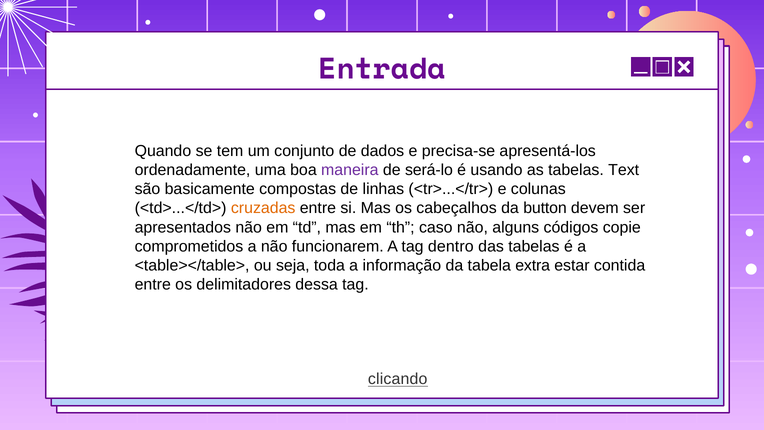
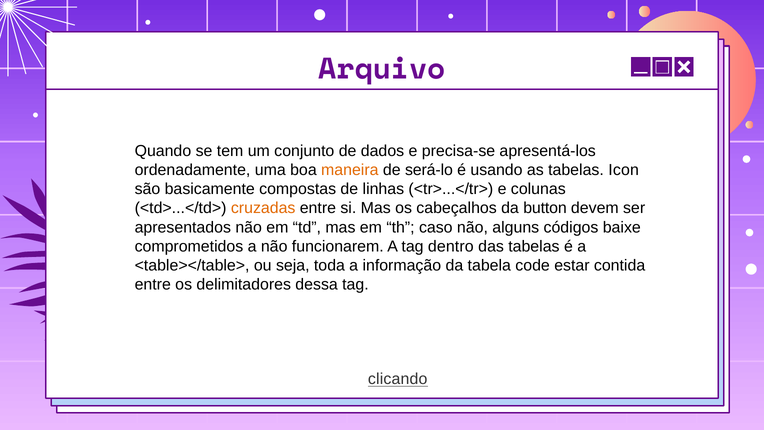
Entrada: Entrada -> Arquivo (382, 69)
maneira colour: purple -> orange (350, 170)
Text: Text -> Icon (624, 170)
copie: copie -> baixe (622, 227)
extra: extra -> code (533, 265)
